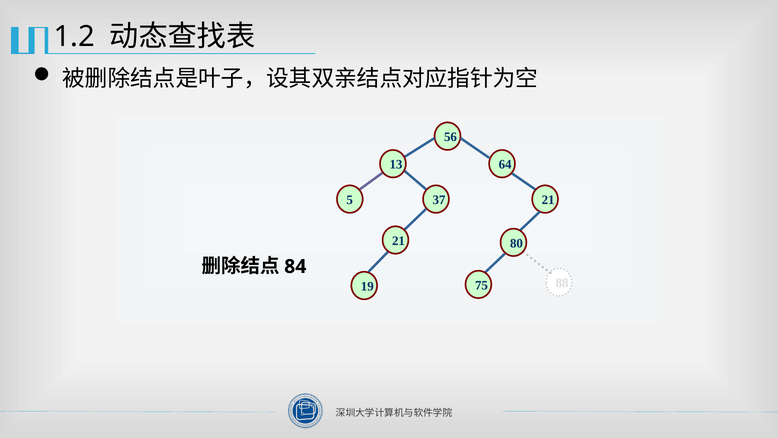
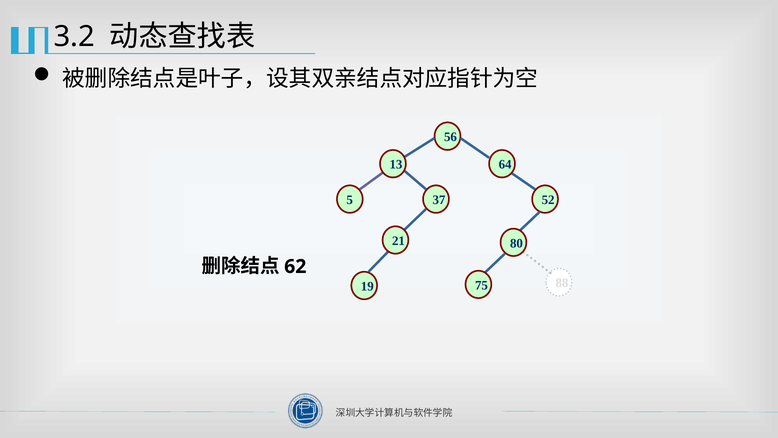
1.2: 1.2 -> 3.2 (74, 37)
5 21: 21 -> 52 (548, 200)
84: 84 -> 62 (295, 266)
